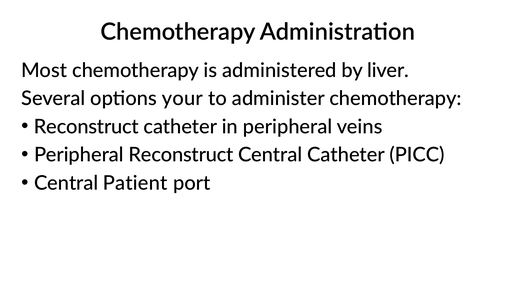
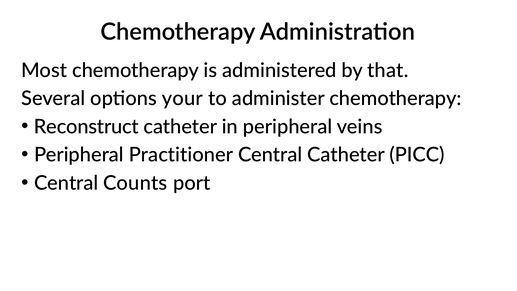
liver: liver -> that (388, 70)
Peripheral Reconstruct: Reconstruct -> Practitioner (181, 155)
Patient: Patient -> Counts (135, 183)
